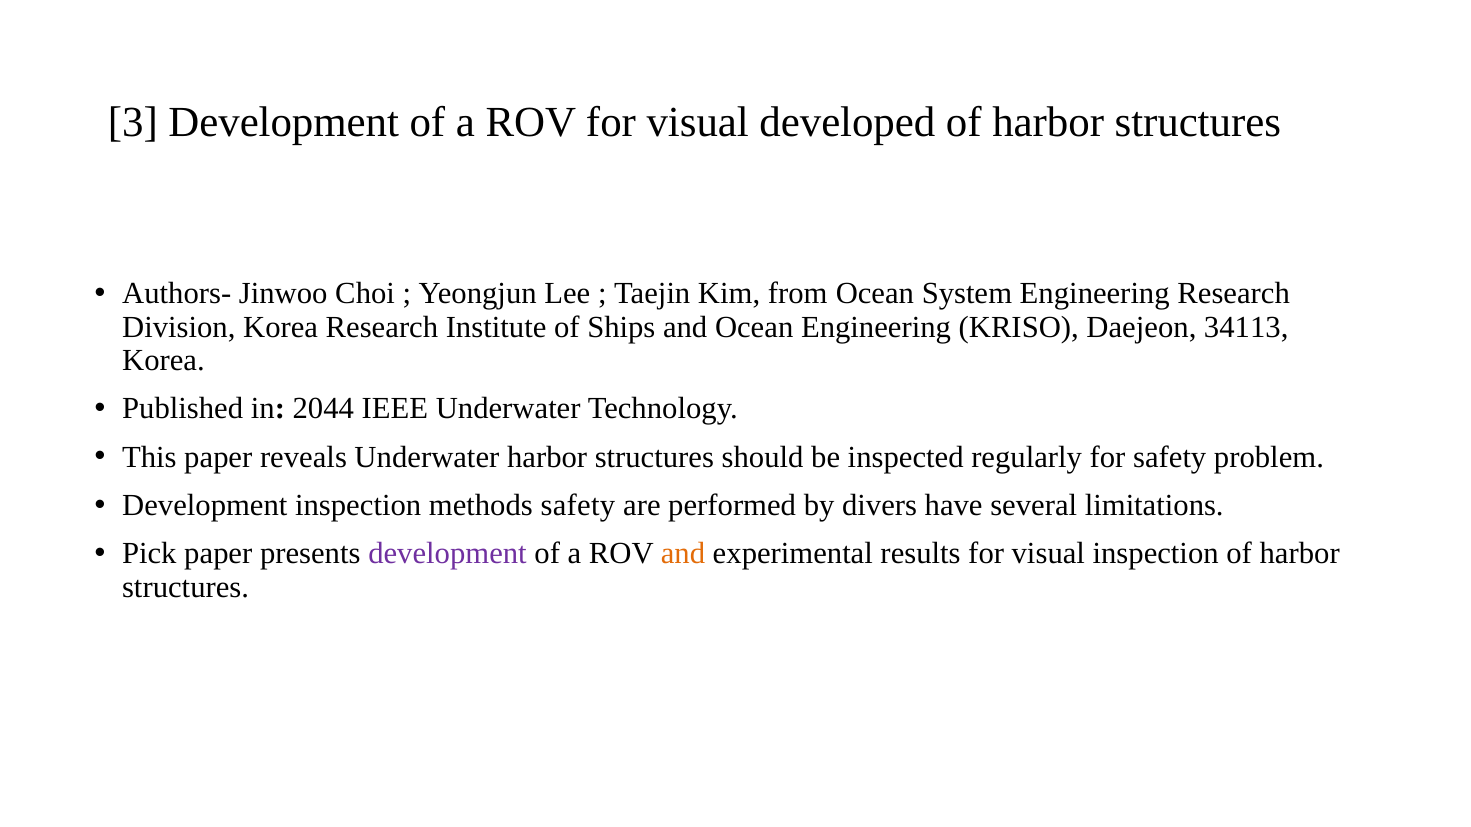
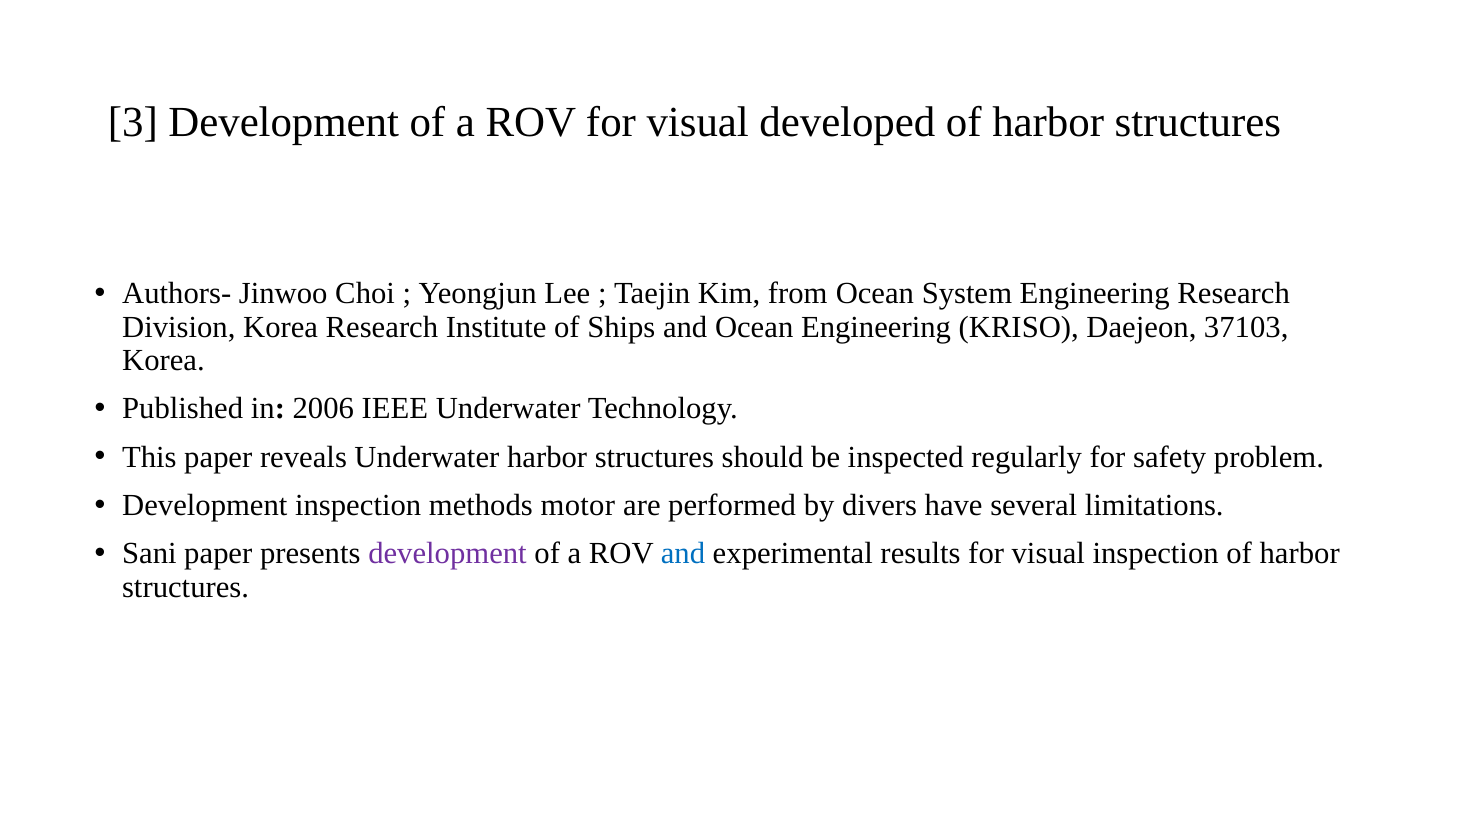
34113: 34113 -> 37103 (1246, 327)
2044: 2044 -> 2006 (323, 409)
methods safety: safety -> motor (578, 506)
Pick: Pick -> Sani (149, 554)
and colour: orange -> blue (683, 554)
